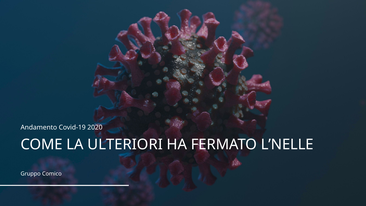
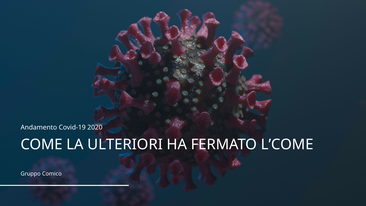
L’NELLE: L’NELLE -> L’COME (287, 144)
